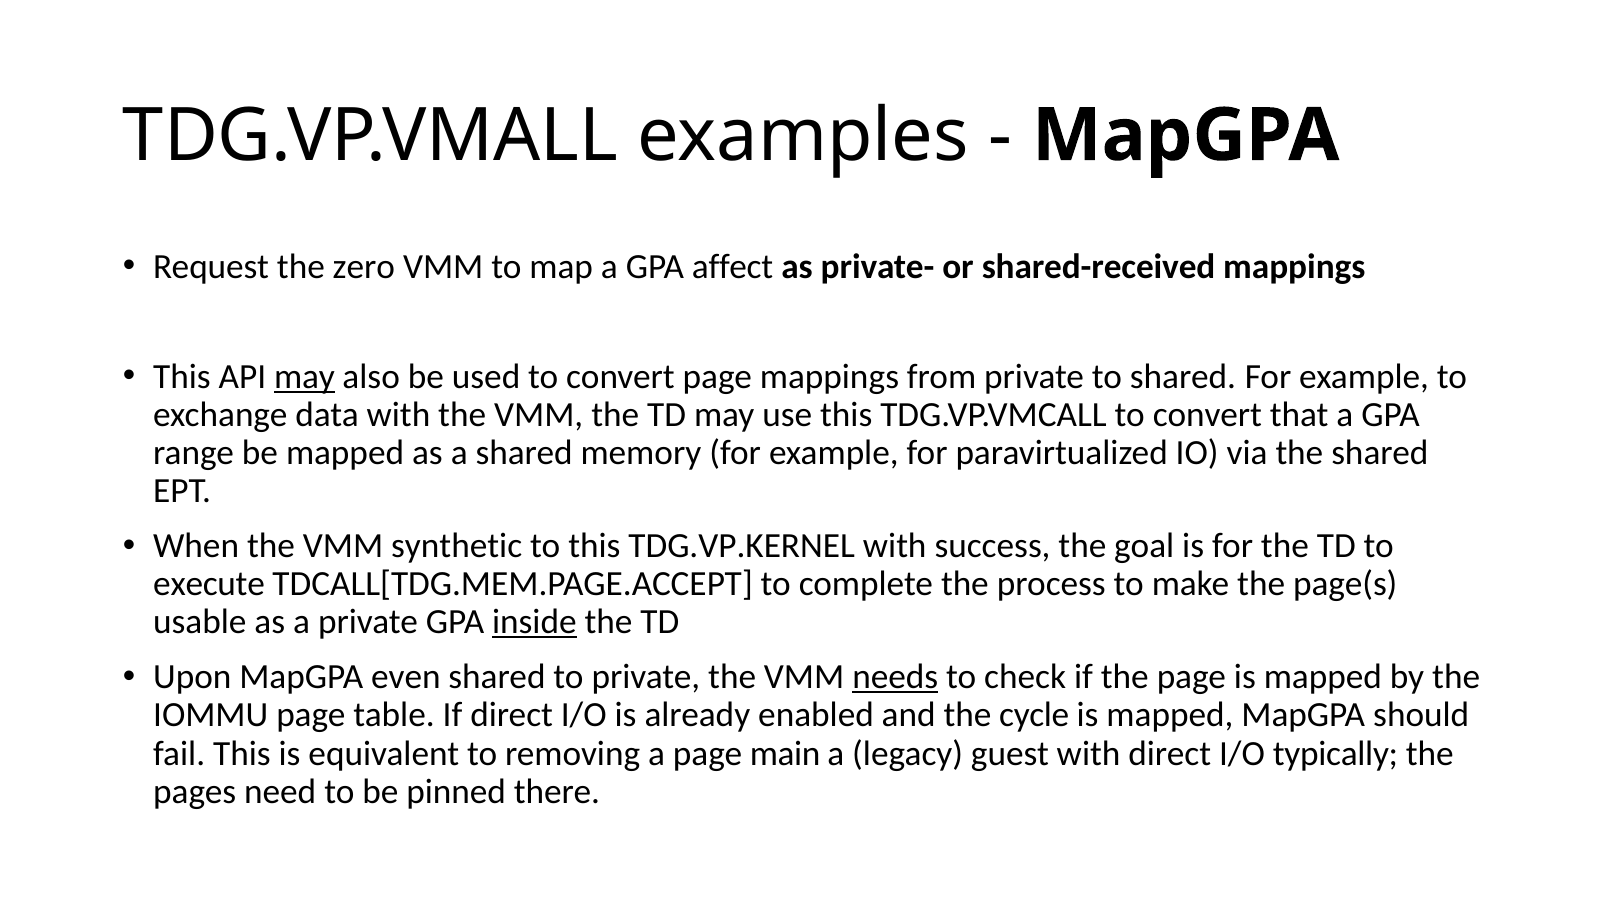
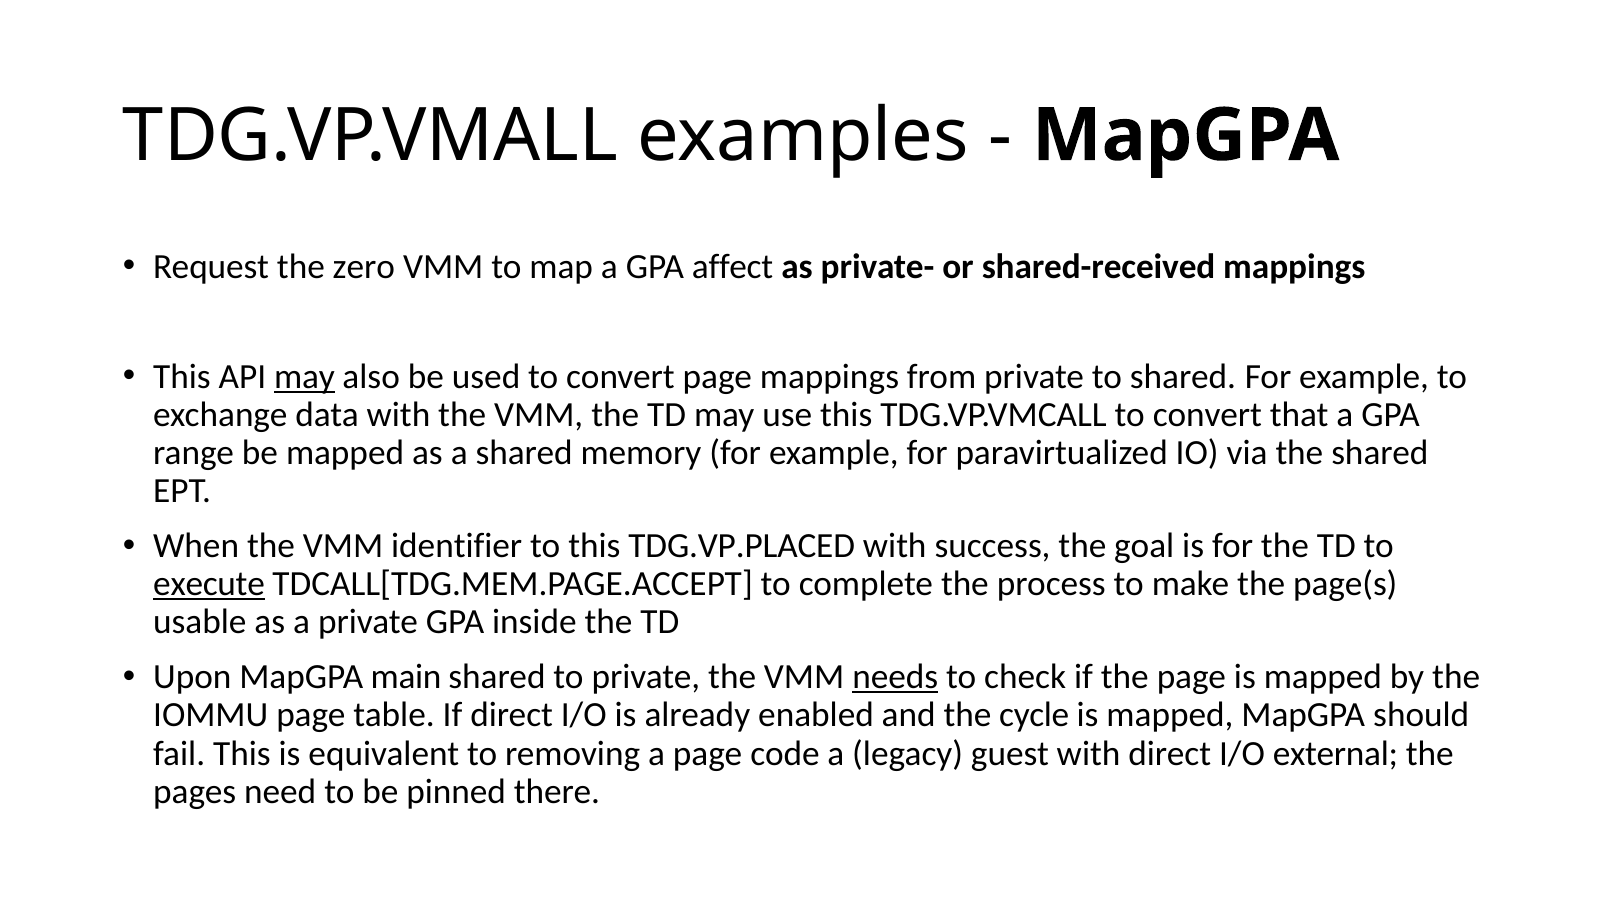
synthetic: synthetic -> identifier (457, 545)
TDG.VP.KERNEL: TDG.VP.KERNEL -> TDG.VP.PLACED (742, 545)
execute underline: none -> present (209, 584)
inside underline: present -> none (534, 622)
even: even -> main (406, 677)
main: main -> code (785, 753)
typically: typically -> external (1335, 753)
